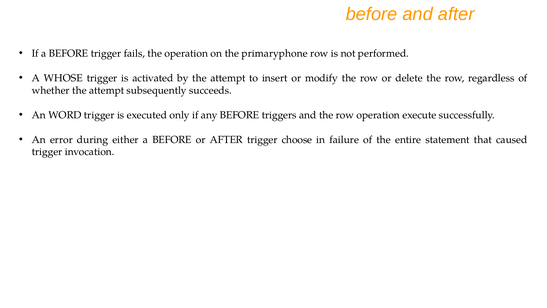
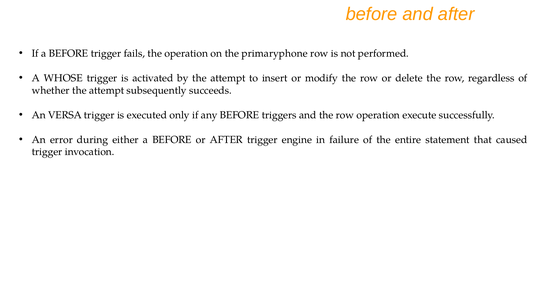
WORD: WORD -> VERSA (65, 115)
choose: choose -> engine (297, 139)
